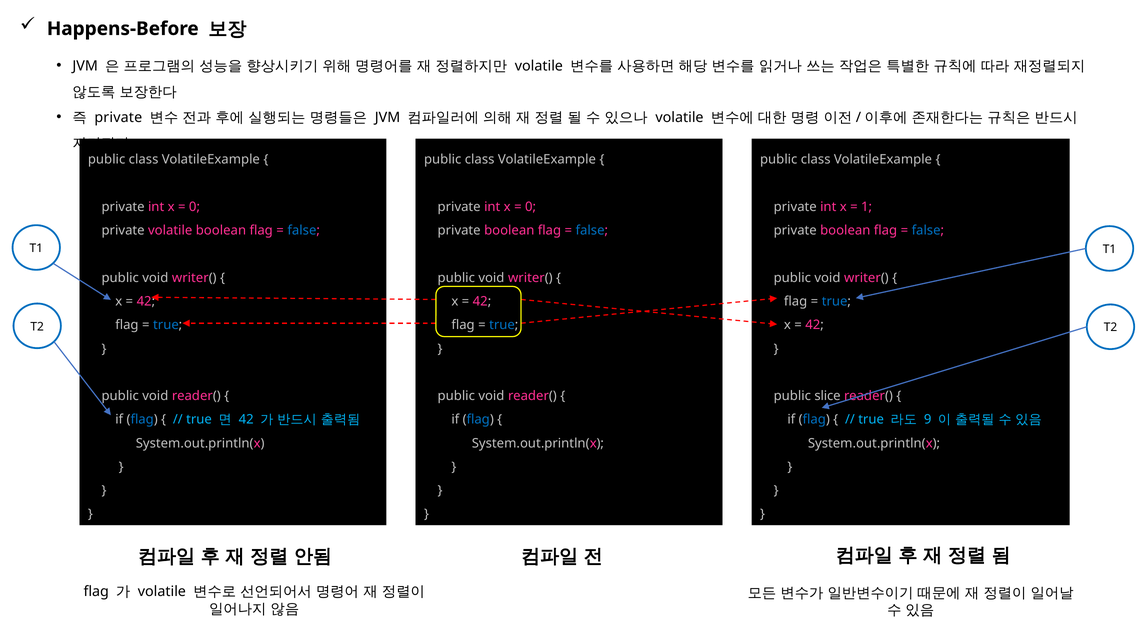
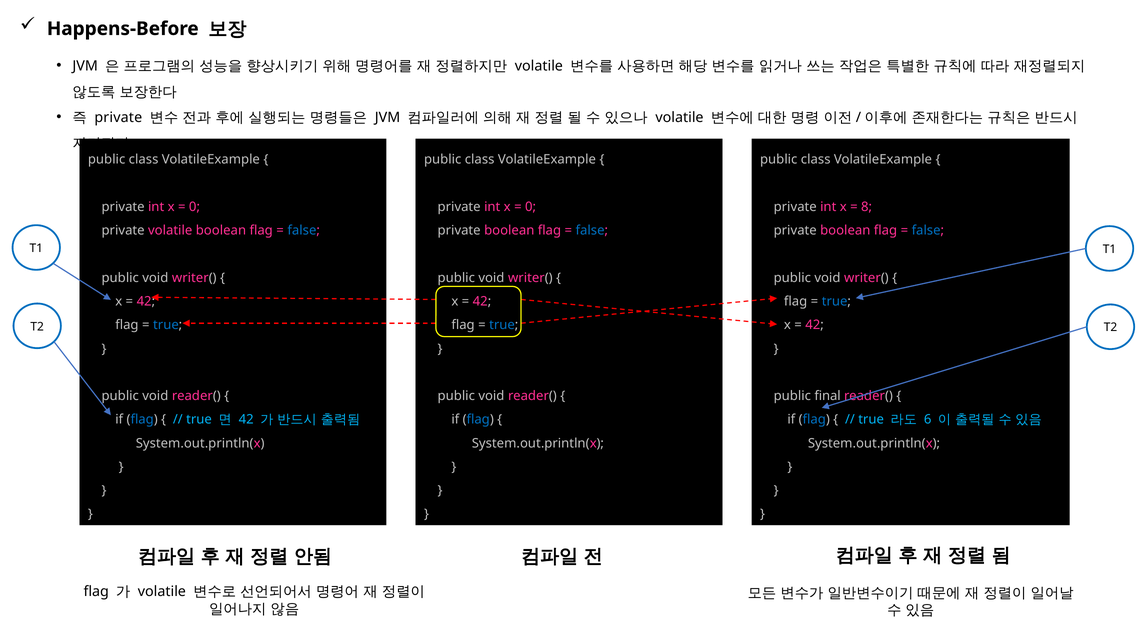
1: 1 -> 8 (867, 207)
slice: slice -> final (828, 396)
9: 9 -> 6 (928, 420)
